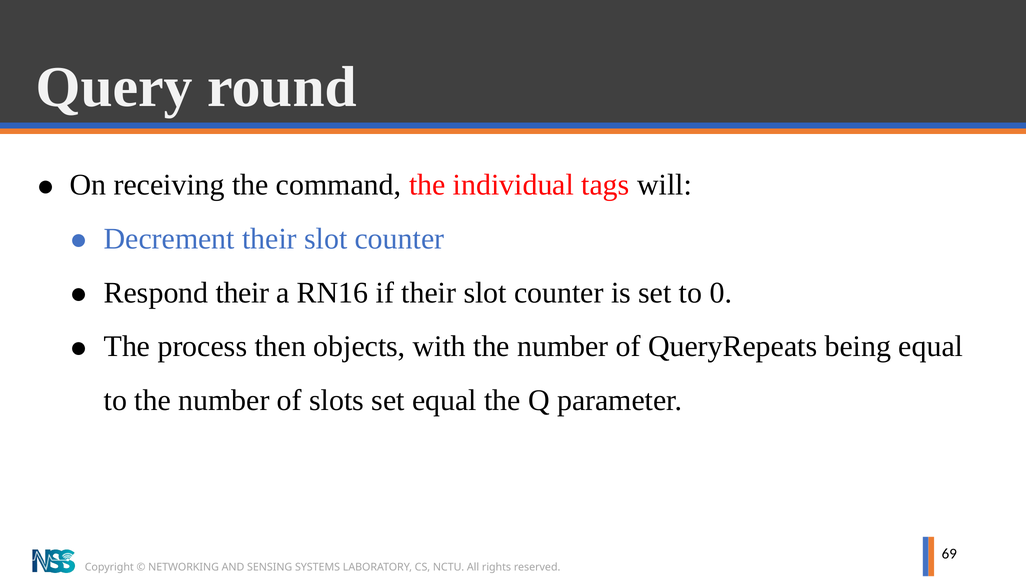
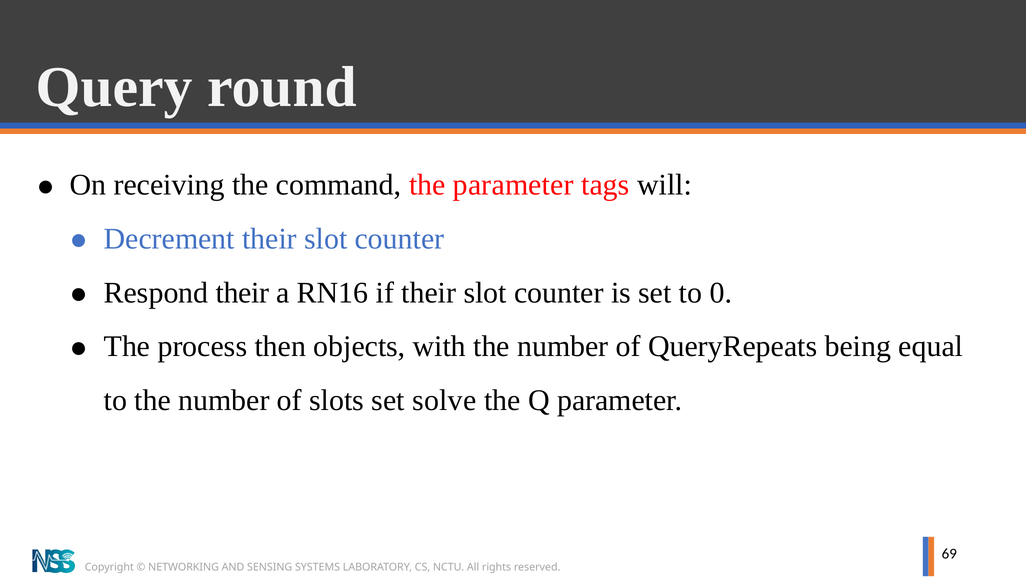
the individual: individual -> parameter (513, 185)
set equal: equal -> solve (444, 400)
